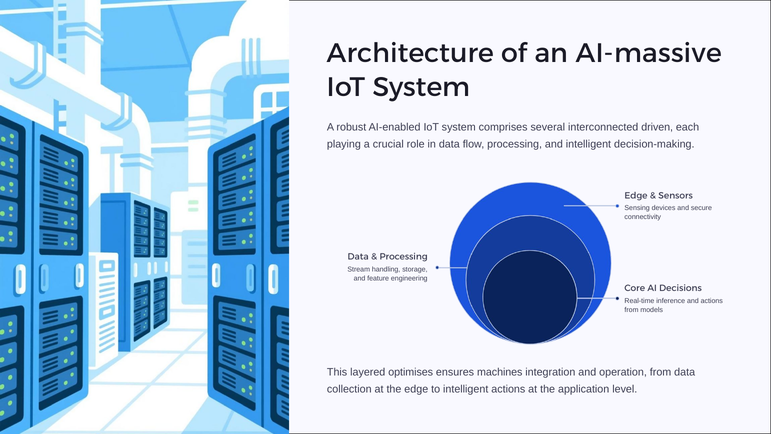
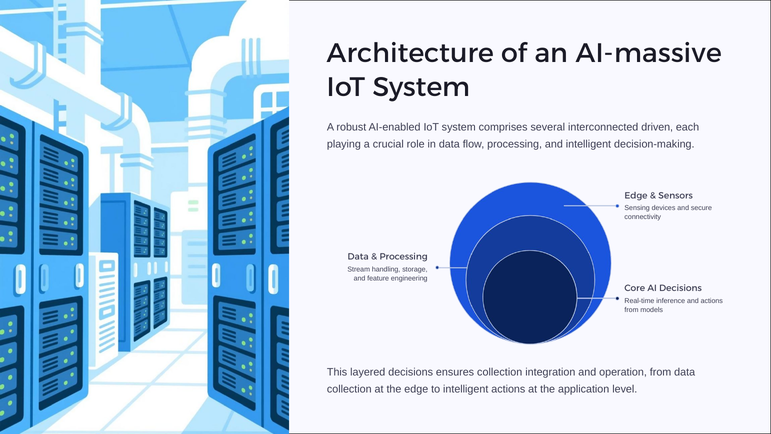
layered optimises: optimises -> decisions (411, 372)
ensures machines: machines -> collection (500, 372)
